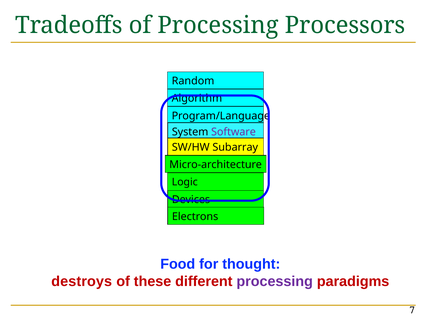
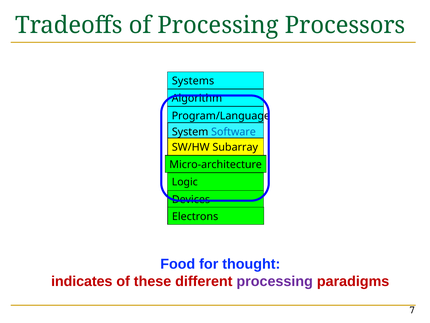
Random: Random -> Systems (193, 81)
Software colour: purple -> blue (233, 132)
destroys: destroys -> indicates (82, 281)
